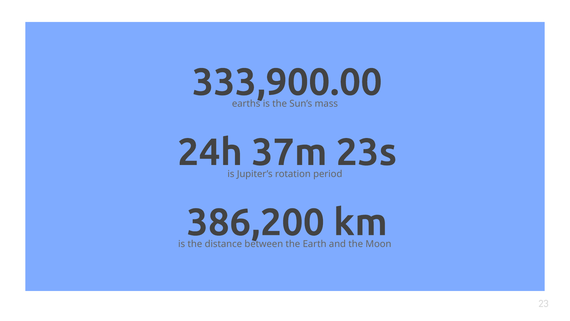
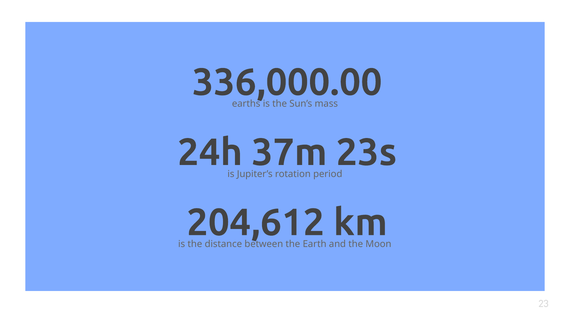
333,900.00: 333,900.00 -> 336,000.00 (287, 82)
386,200: 386,200 -> 204,612 (256, 222)
